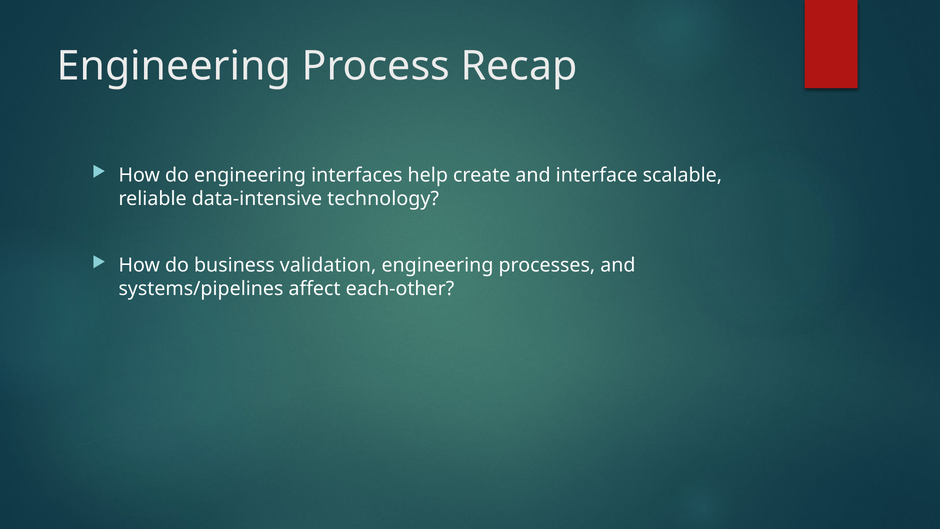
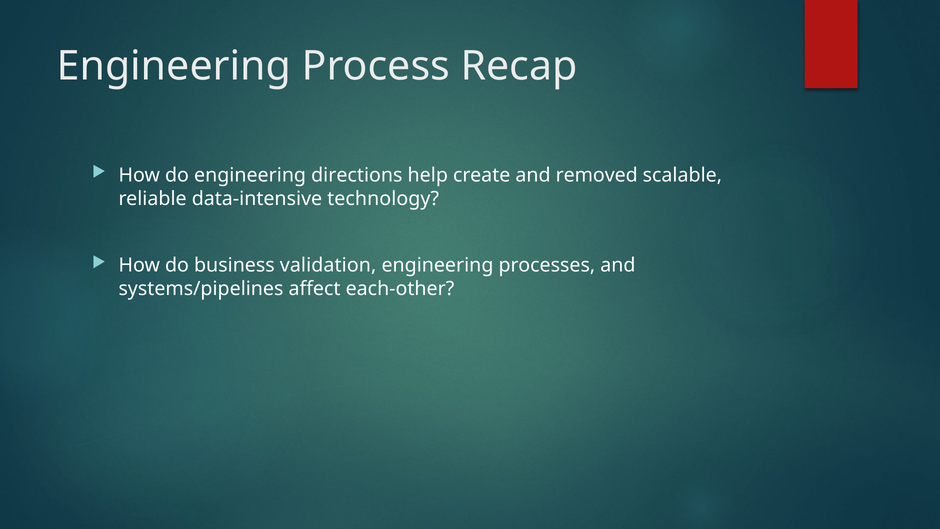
interfaces: interfaces -> directions (357, 175)
interface: interface -> removed (597, 175)
